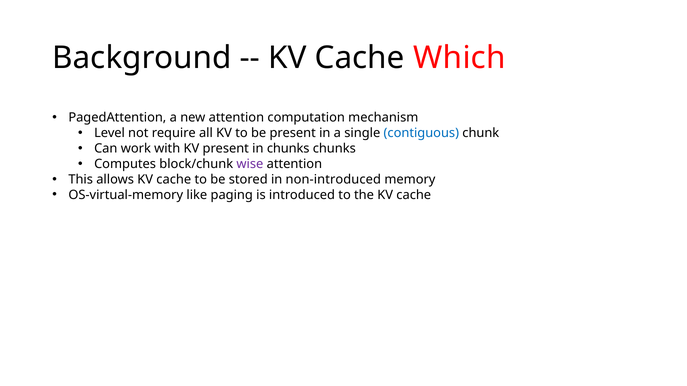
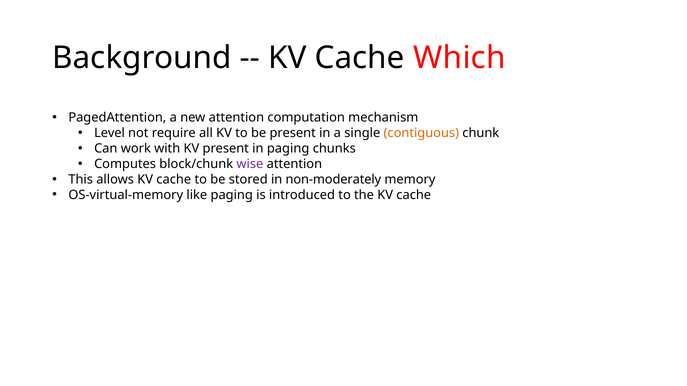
contiguous colour: blue -> orange (421, 133)
in chunks: chunks -> paging (288, 149)
non-introduced: non-introduced -> non-moderately (333, 180)
